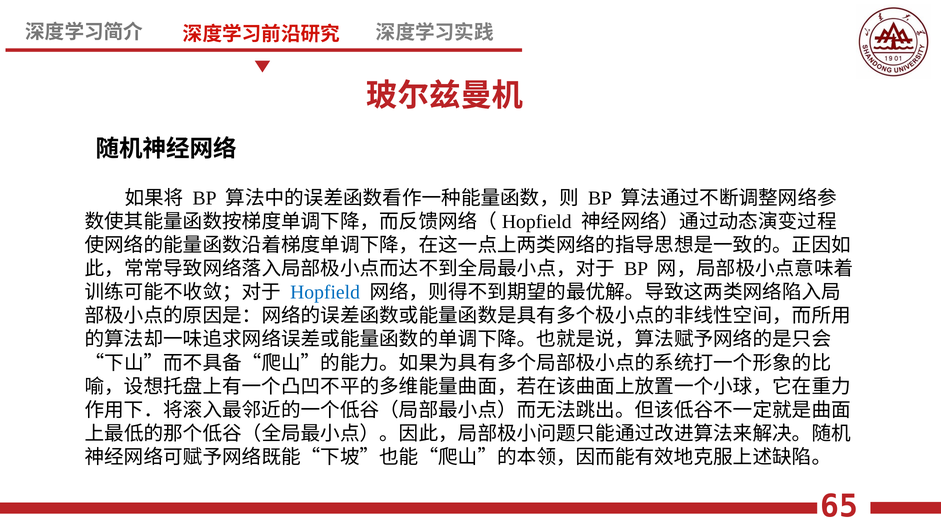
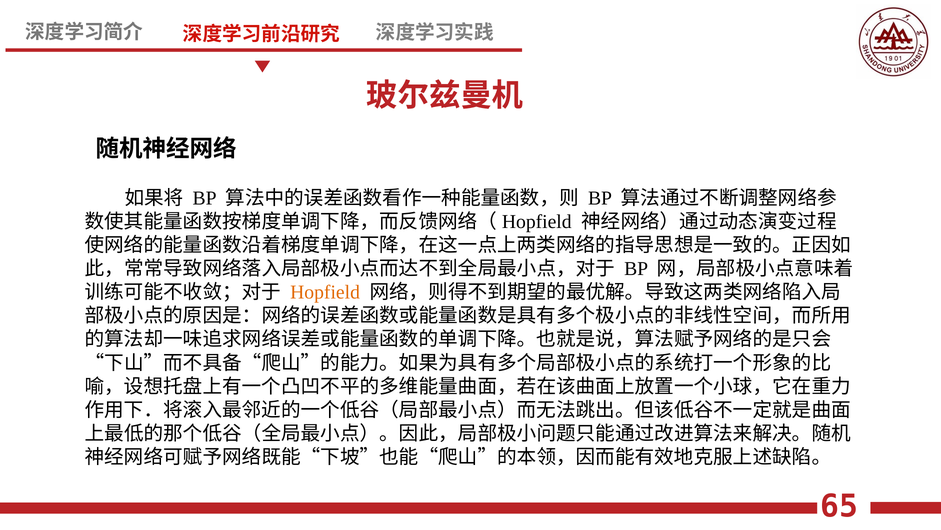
Hopfield colour: blue -> orange (325, 292)
